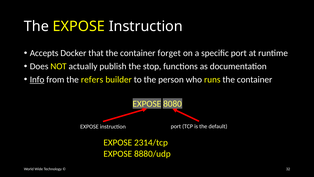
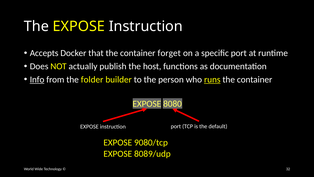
stop: stop -> host (152, 66)
refers: refers -> folder (92, 79)
runs underline: none -> present (212, 79)
2314/tcp: 2314/tcp -> 9080/tcp (151, 142)
8880/udp: 8880/udp -> 8089/udp (152, 153)
